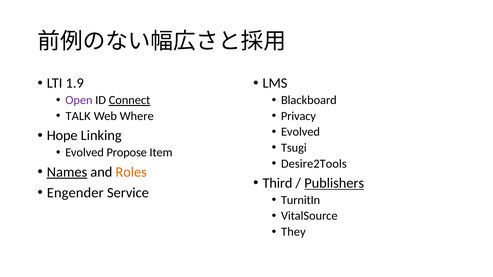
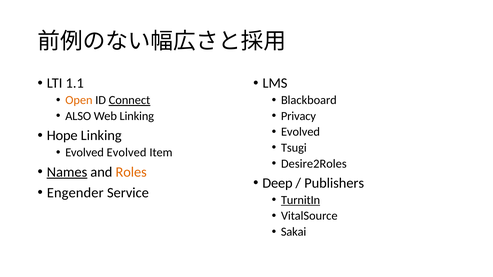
1.9: 1.9 -> 1.1 (75, 83)
Open colour: purple -> orange (79, 100)
TALK: TALK -> ALSO (78, 116)
Web Where: Where -> Linking (137, 116)
Evolved Propose: Propose -> Evolved (127, 153)
Desire2Tools: Desire2Tools -> Desire2Roles (314, 164)
Third: Third -> Deep (277, 183)
Publishers underline: present -> none (334, 183)
TurnitIn underline: none -> present (301, 200)
They: They -> Sakai (294, 232)
